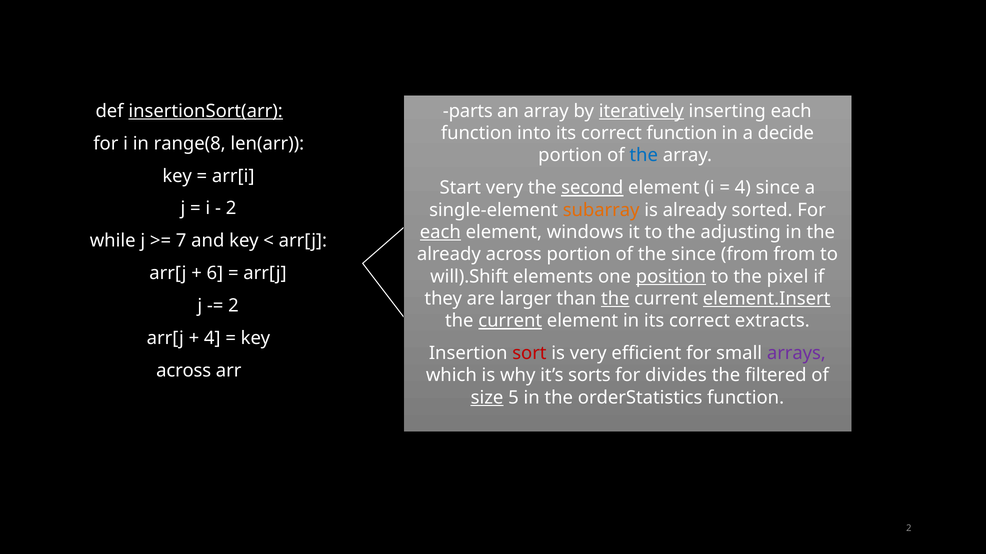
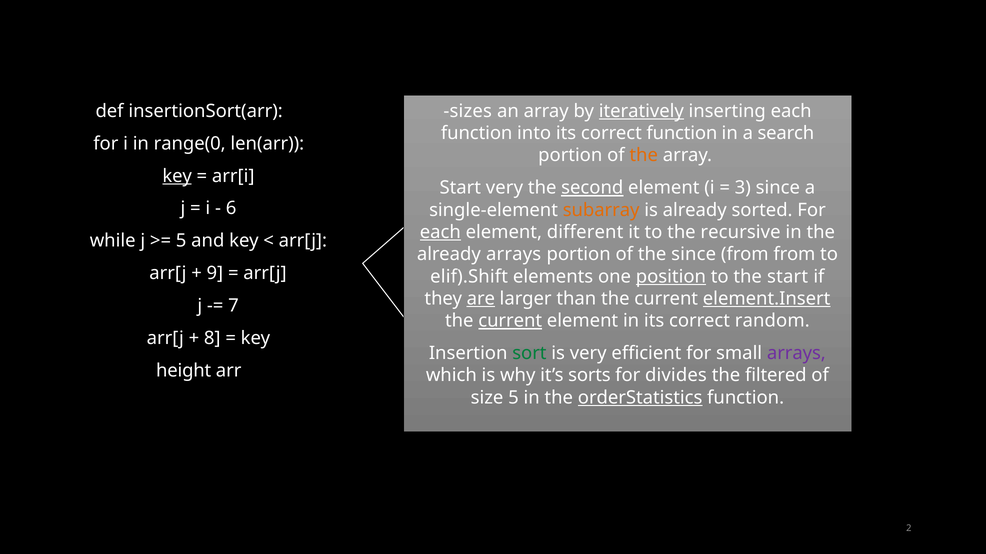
insertionSort(arr underline: present -> none (206, 111)
parts: parts -> sizes (468, 111)
decide: decide -> search (786, 133)
range(8: range(8 -> range(0 (190, 144)
the colour: blue -> orange (644, 156)
key underline: none -> present (177, 176)
4: 4 -> 3 (743, 188)
2: 2 -> 6 (231, 209)
windows: windows -> different (585, 232)
adjusting: adjusting -> recursive (741, 232)
7: 7 -> 5 (181, 241)
already across: across -> arrays (514, 255)
6: 6 -> 9 (215, 274)
will).Shift: will).Shift -> elif).Shift (469, 277)
the pixel: pixel -> start (788, 277)
are underline: none -> present (481, 299)
the underline: present -> none (615, 299)
2: 2 -> 7 (233, 306)
extracts: extracts -> random (772, 321)
4: 4 -> 8 (212, 338)
sort colour: red -> green (529, 354)
across: across -> height (184, 371)
size underline: present -> none (487, 398)
orderStatistics underline: none -> present (640, 398)
